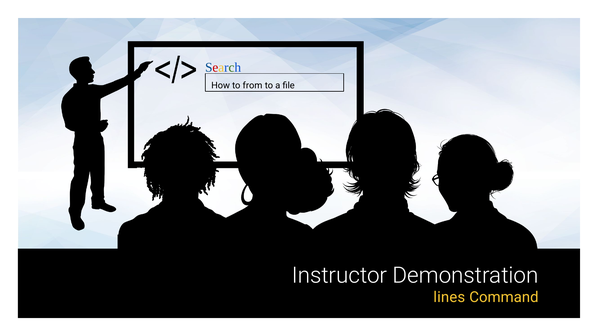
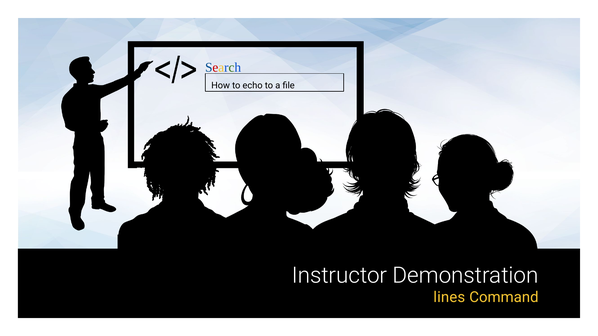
from: from -> echo (253, 86)
